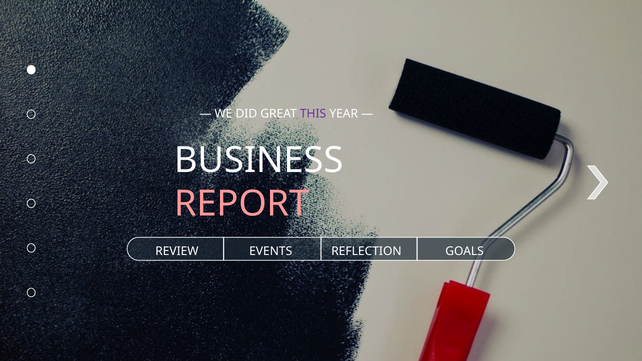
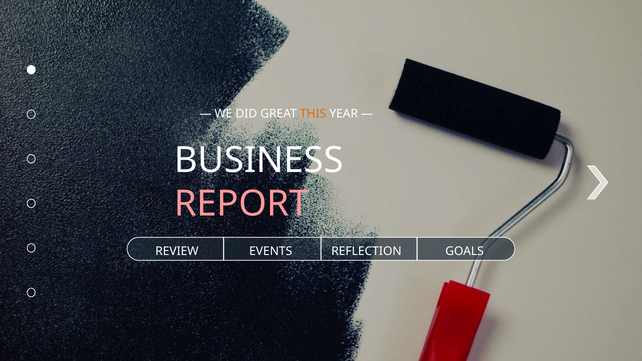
THIS colour: purple -> orange (313, 114)
